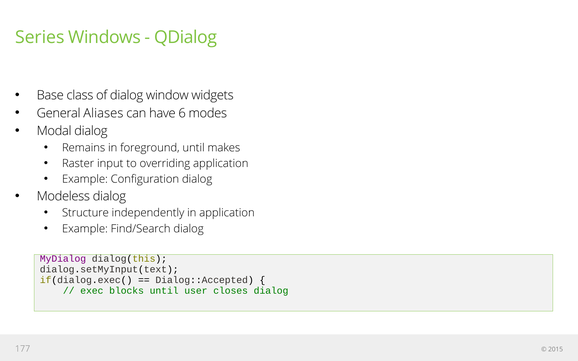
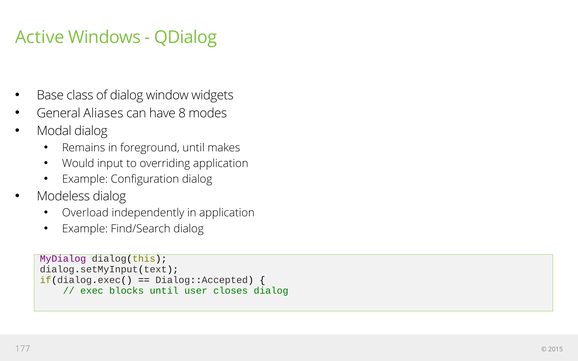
Series: Series -> Active (40, 38)
6: 6 -> 8 (182, 113)
Raster: Raster -> Would (78, 164)
Structure: Structure -> Overload (85, 213)
